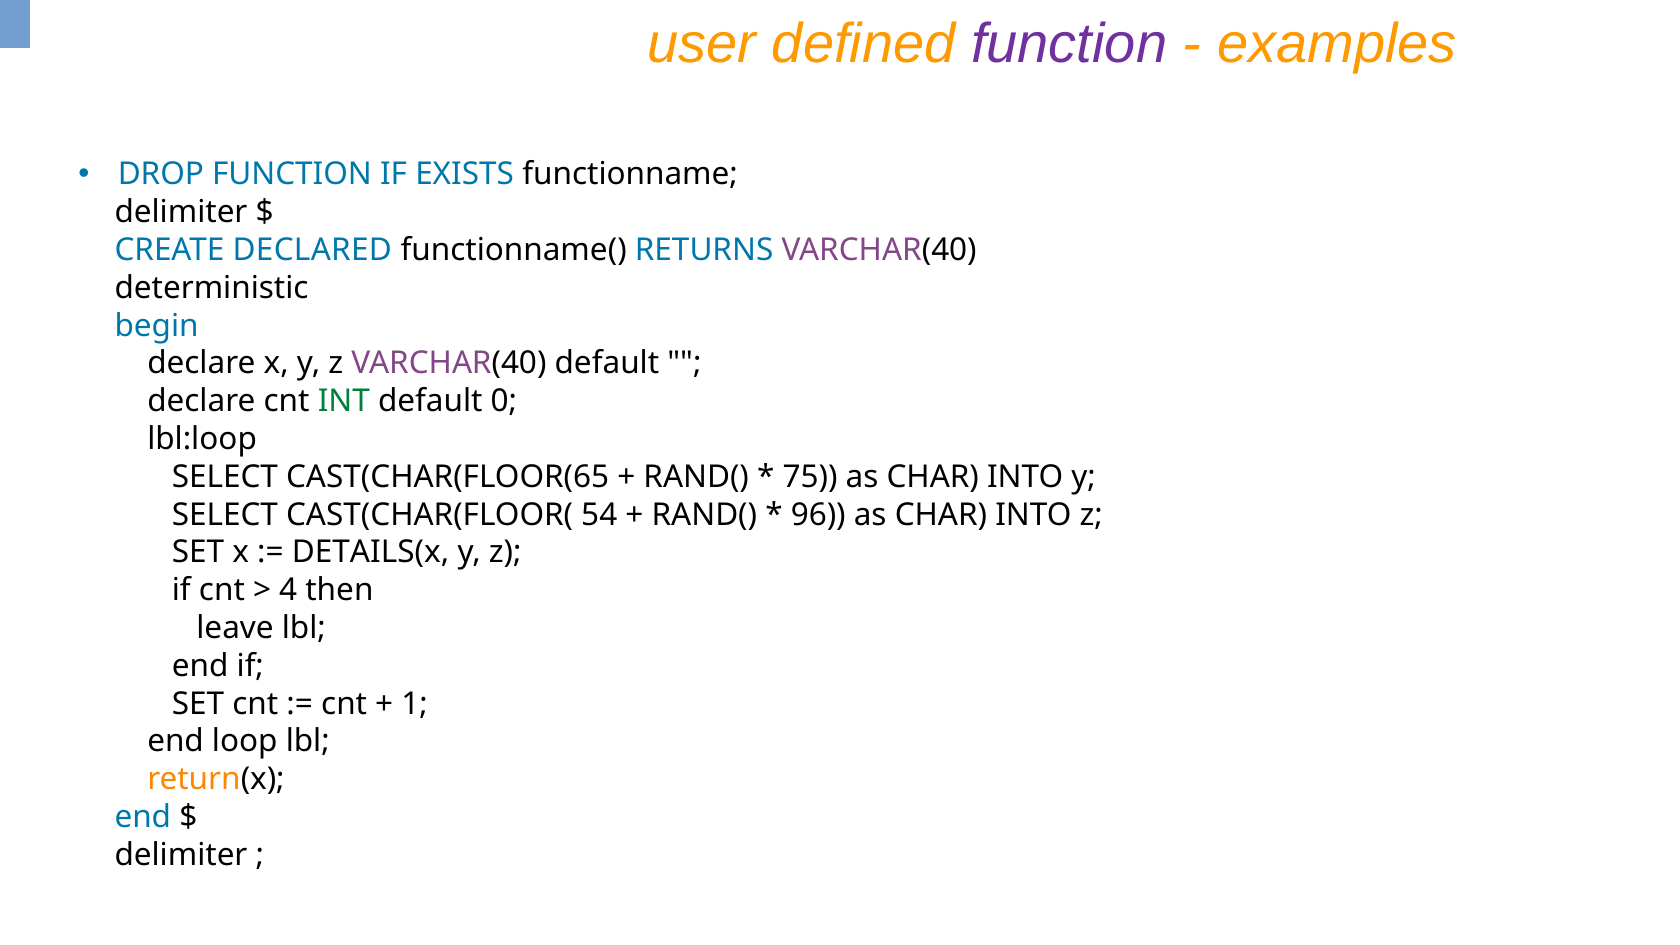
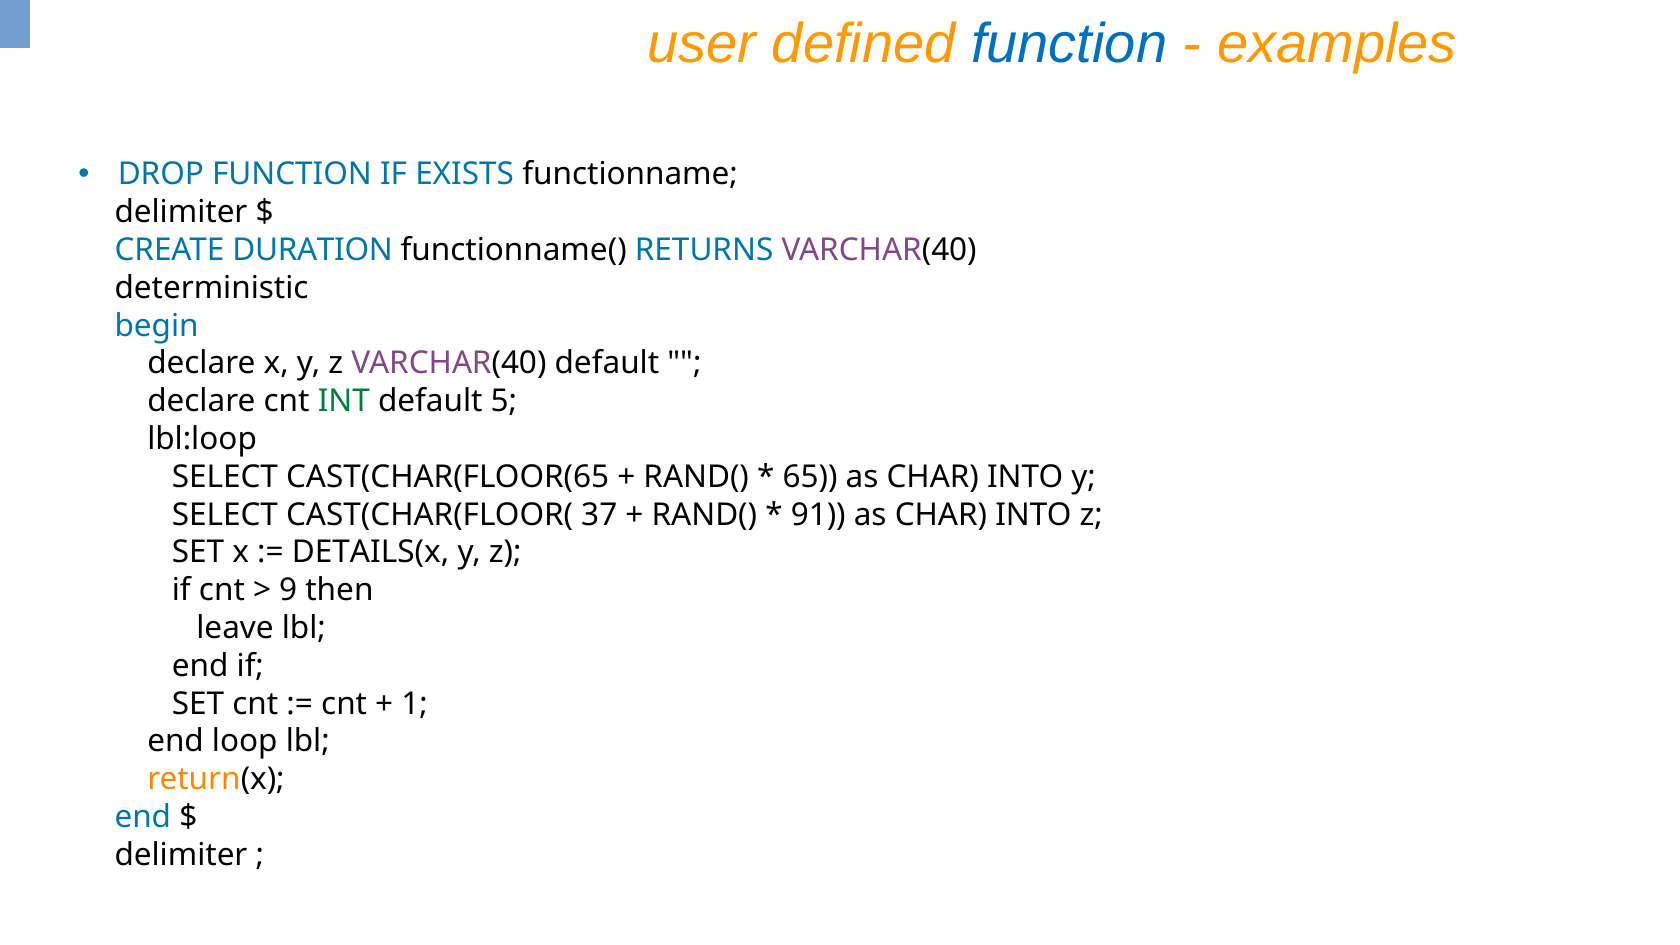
function colour: purple -> blue (1069, 44)
DECLARED: DECLARED -> DURATION (313, 250)
0: 0 -> 5 (504, 401)
75: 75 -> 65 (810, 477)
54: 54 -> 37 (599, 515)
96: 96 -> 91 (818, 515)
4: 4 -> 9 (288, 590)
